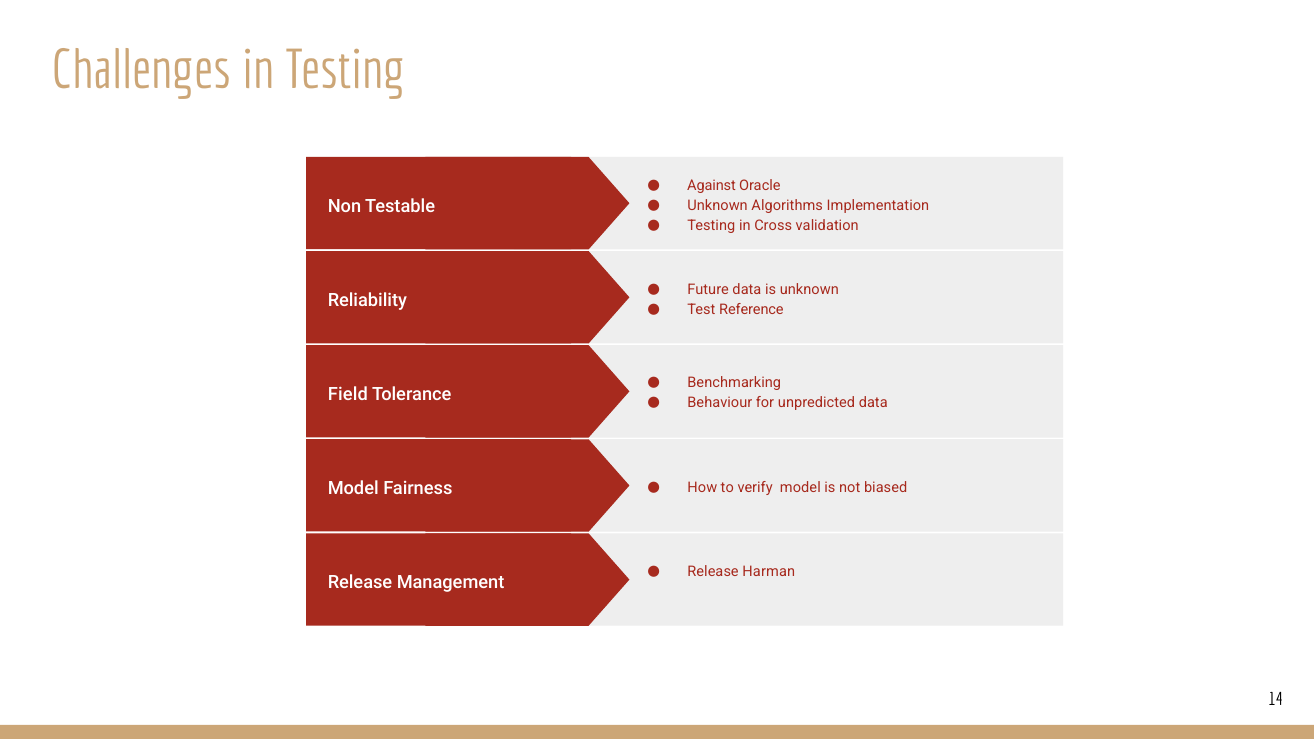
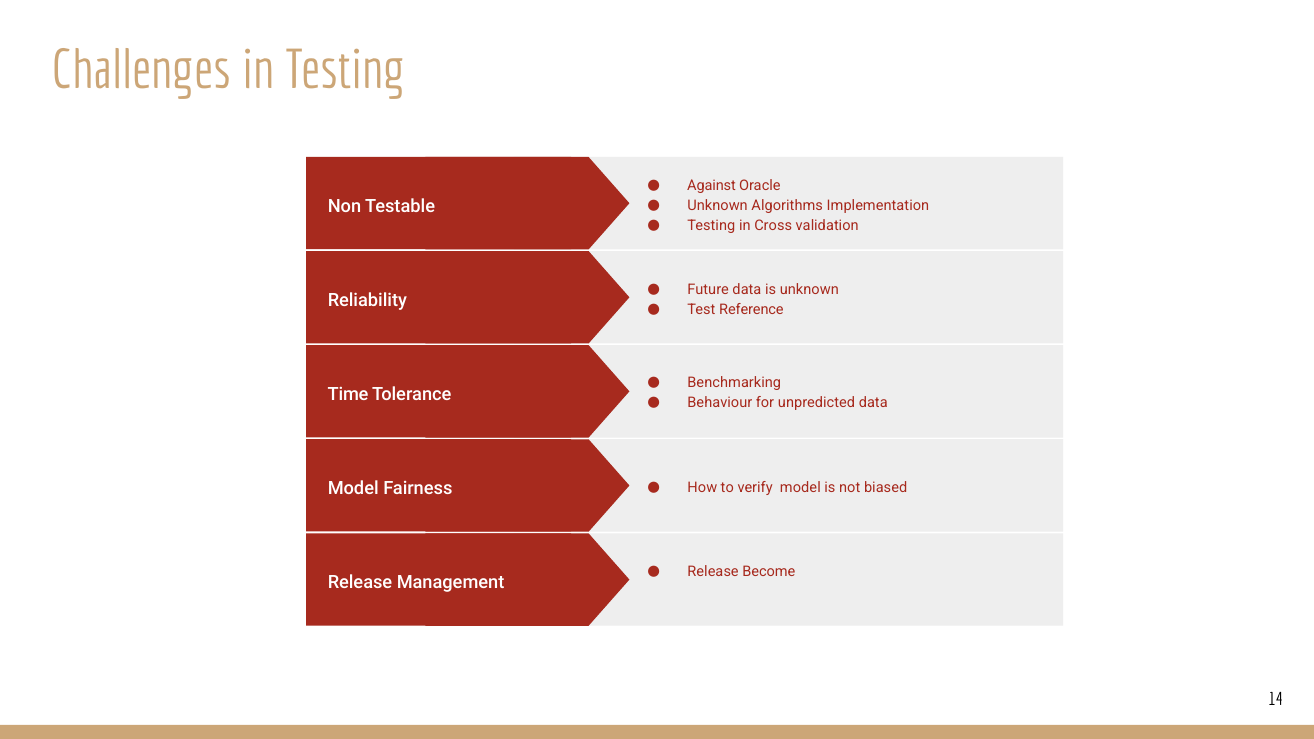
Field: Field -> Time (348, 395)
Harman: Harman -> Become (769, 572)
